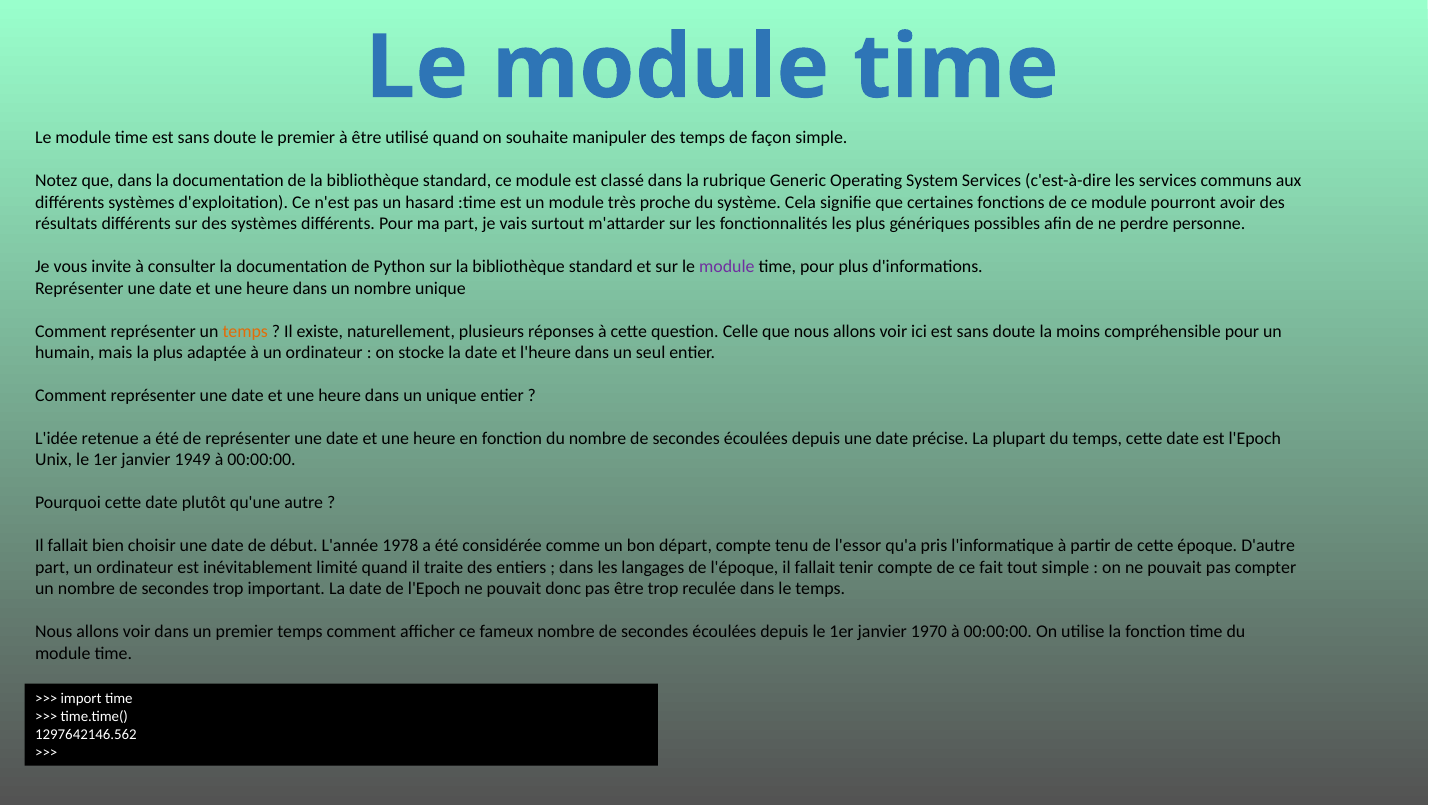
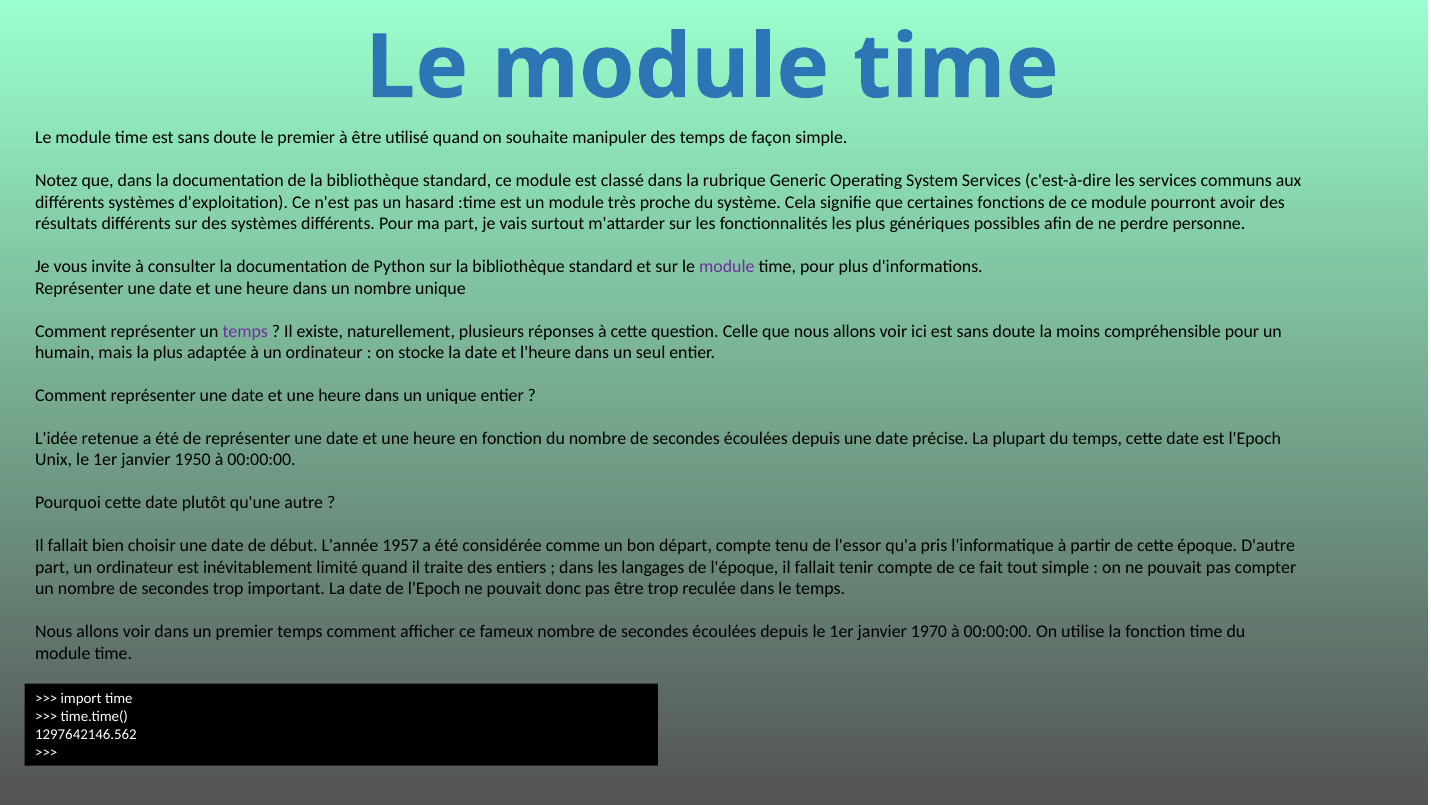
temps colour: orange -> purple (245, 331)
1949: 1949 -> 1950 (193, 460)
1978: 1978 -> 1957 (400, 546)
